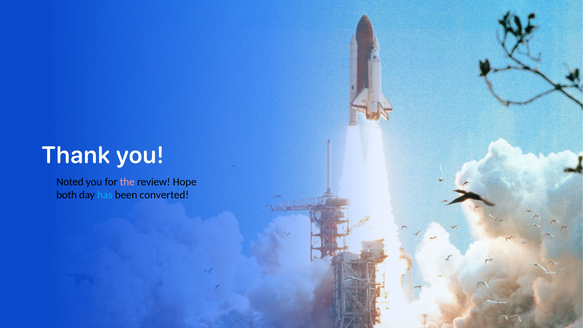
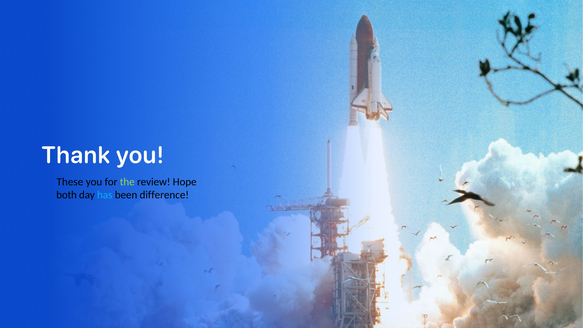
Noted: Noted -> These (70, 182)
the colour: pink -> light green (127, 182)
converted: converted -> difference (164, 195)
